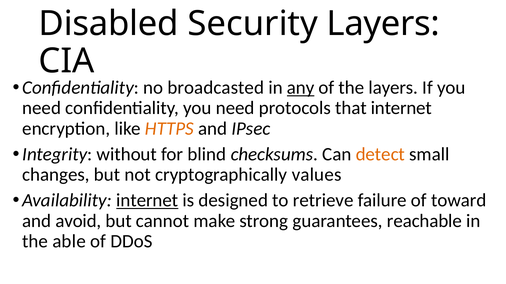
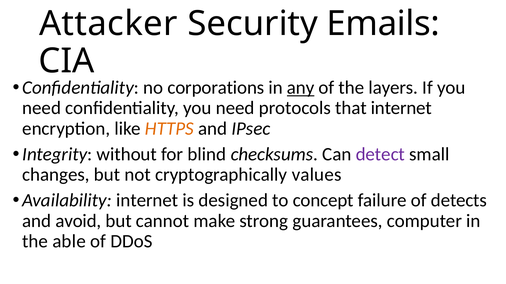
Disabled: Disabled -> Attacker (108, 24)
Security Layers: Layers -> Emails (383, 24)
broadcasted: broadcasted -> corporations (216, 88)
detect colour: orange -> purple (380, 155)
internet underline: present -> none (147, 201)
retrieve: retrieve -> concept (323, 201)
toward: toward -> detects (459, 201)
reachable: reachable -> computer (424, 221)
